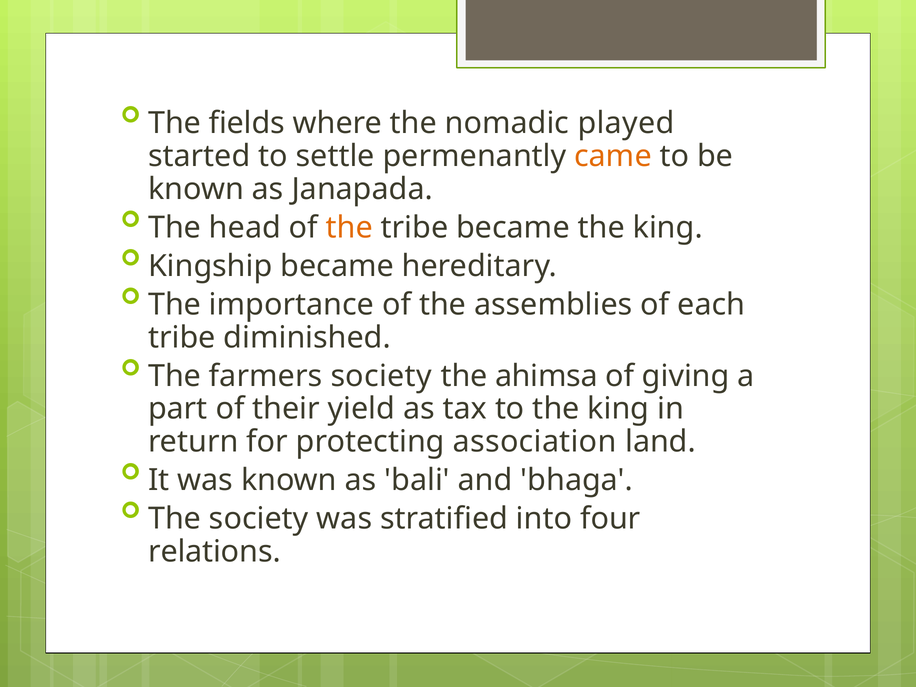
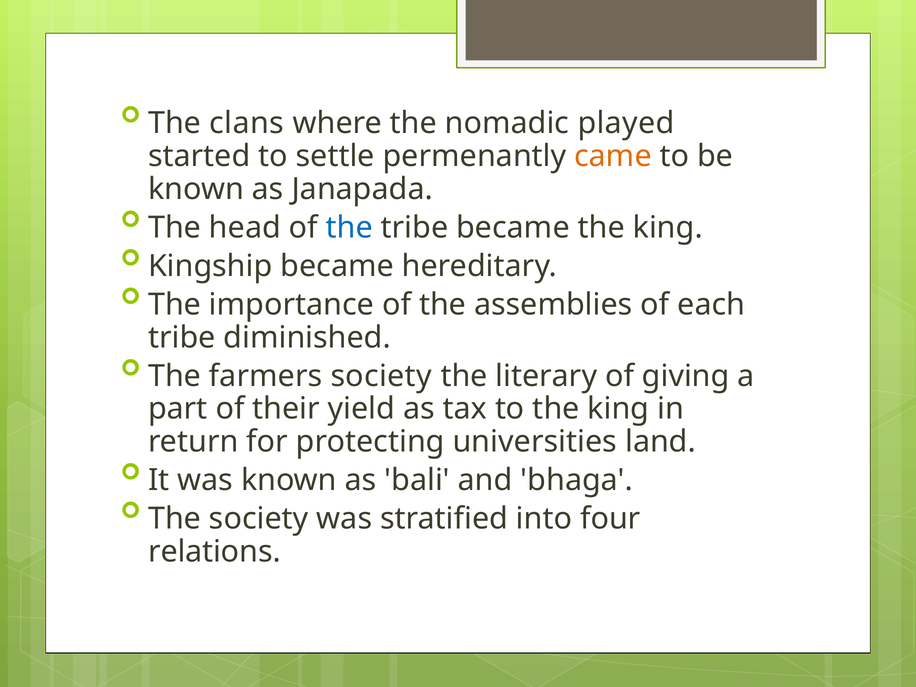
fields: fields -> clans (247, 123)
the colour: orange -> blue (349, 228)
ahimsa: ahimsa -> literary (546, 376)
association: association -> universities (535, 442)
